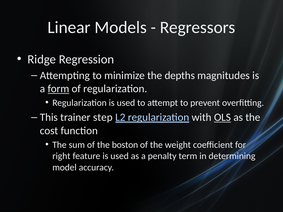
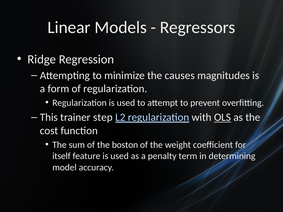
depths: depths -> causes (180, 76)
form underline: present -> none (58, 89)
right: right -> itself (61, 156)
